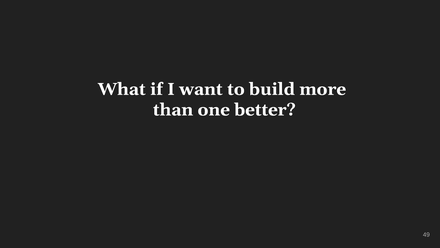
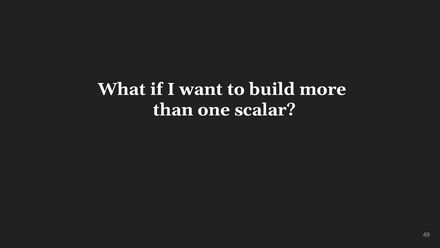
better: better -> scalar (265, 110)
